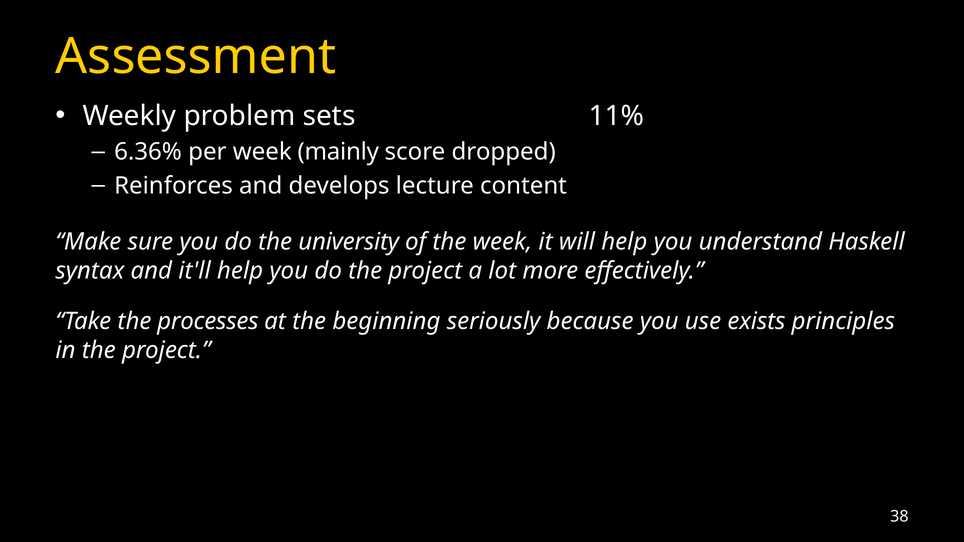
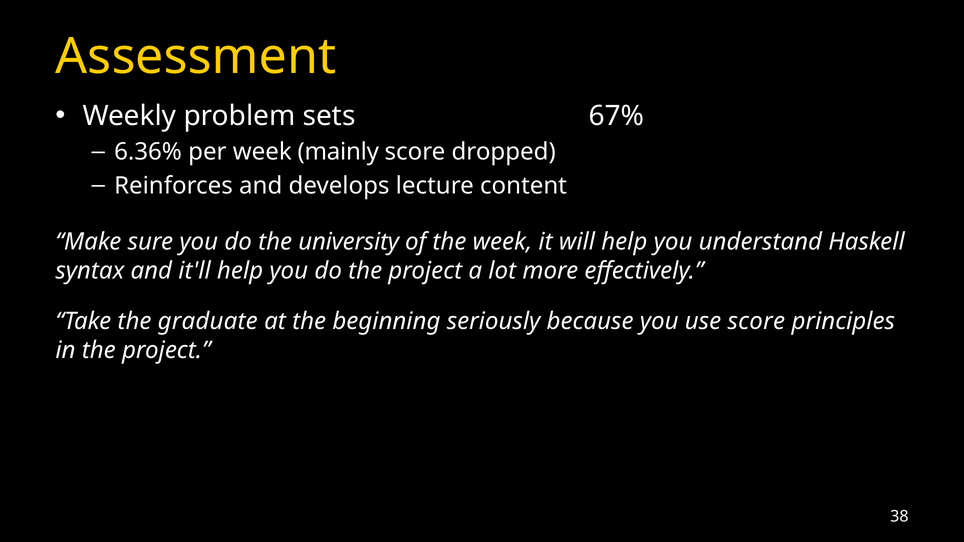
11%: 11% -> 67% (616, 116)
processes: processes -> graduate (208, 321)
use exists: exists -> score (756, 321)
